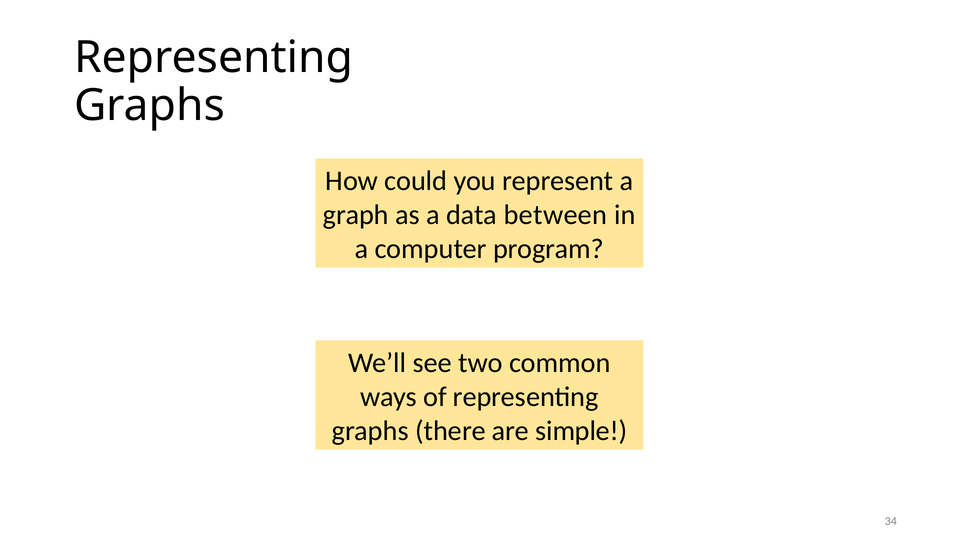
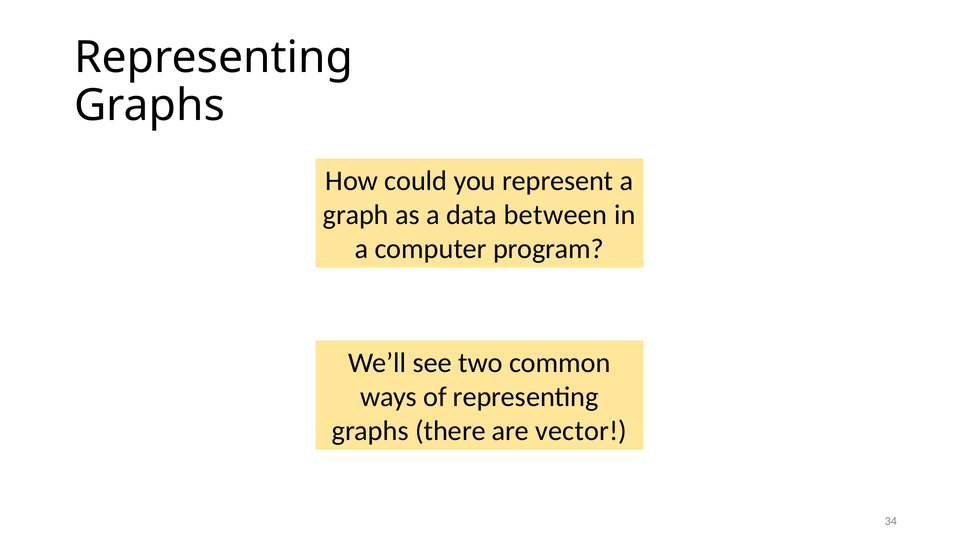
simple: simple -> vector (581, 431)
